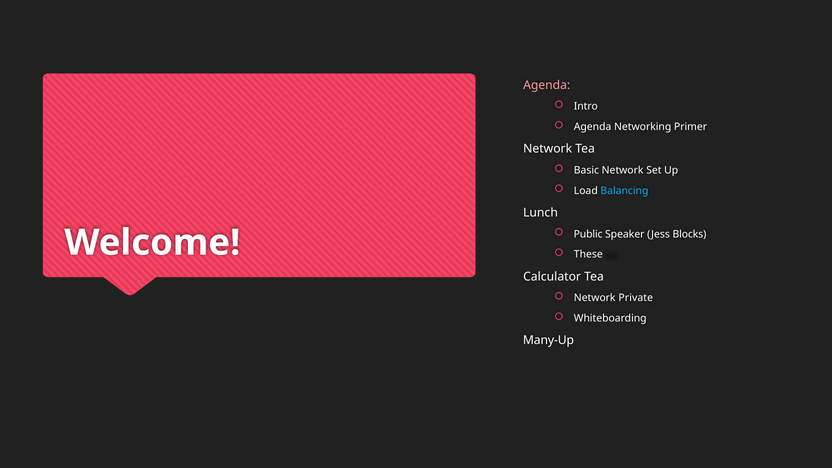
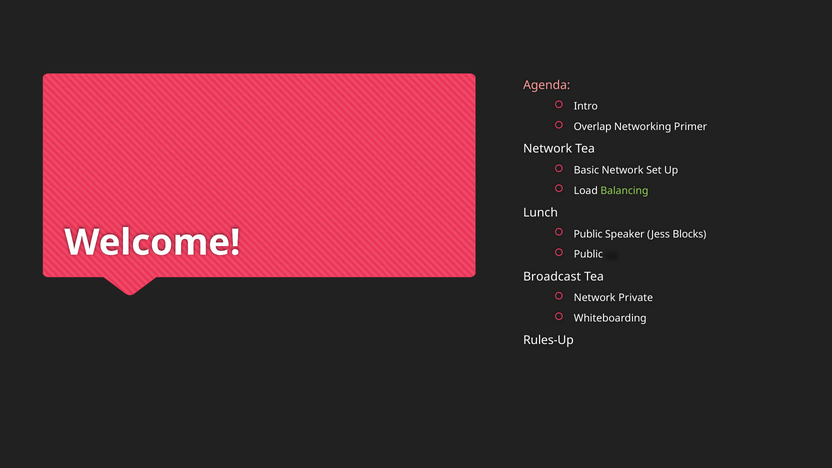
Agenda: Agenda -> Overlap (593, 127)
Balancing colour: light blue -> light green (624, 191)
These: These -> Public (588, 255)
Calculator: Calculator -> Broadcast (552, 277)
Many-Up: Many-Up -> Rules-Up (548, 340)
